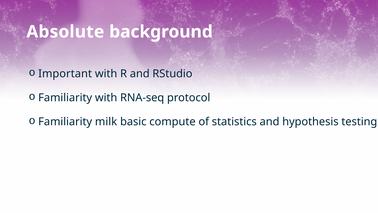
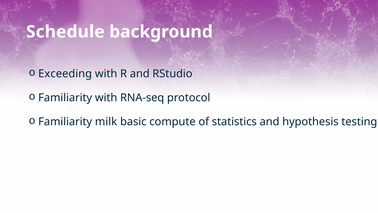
Absolute: Absolute -> Schedule (65, 32)
Important: Important -> Exceeding (65, 74)
